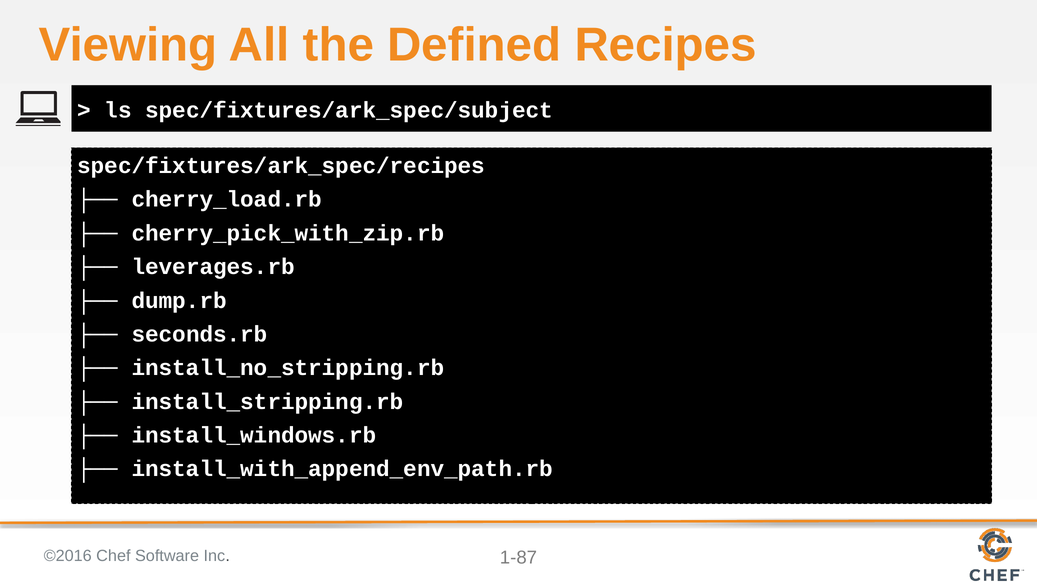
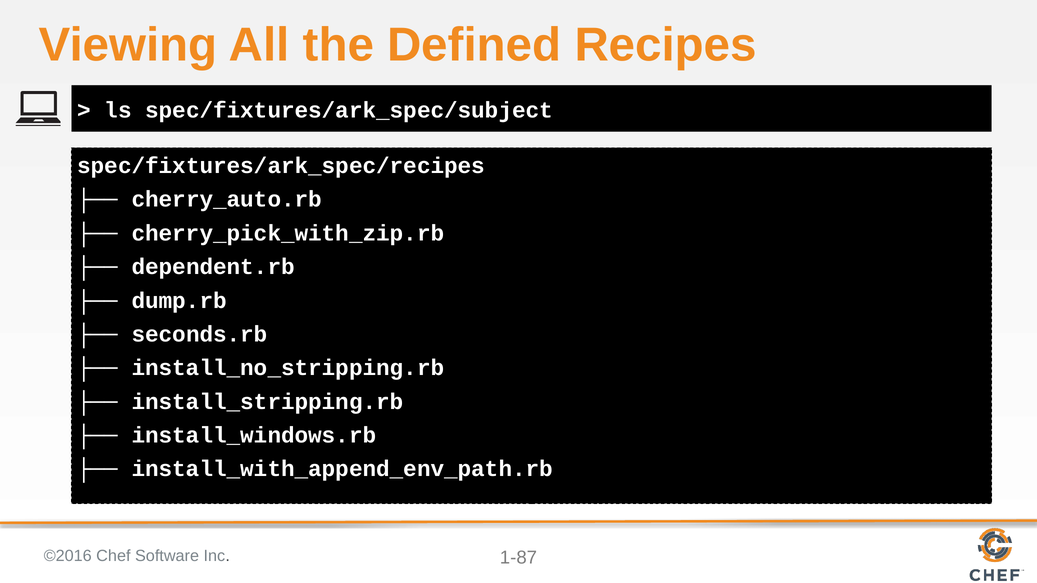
cherry_load.rb: cherry_load.rb -> cherry_auto.rb (227, 200)
leverages.rb: leverages.rb -> dependent.rb (213, 267)
